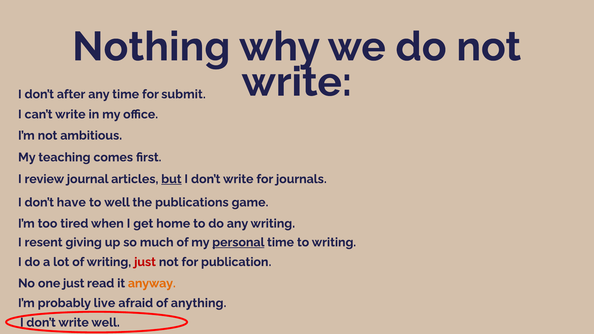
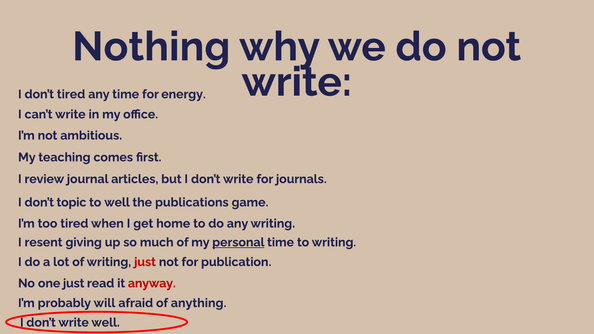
don’t after: after -> tired (71, 94)
submit: submit -> energy (183, 94)
but underline: present -> none (171, 179)
have: have -> topic (71, 202)
anyway colour: orange -> red (152, 283)
live: live -> will (104, 303)
